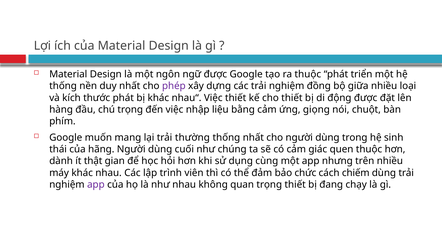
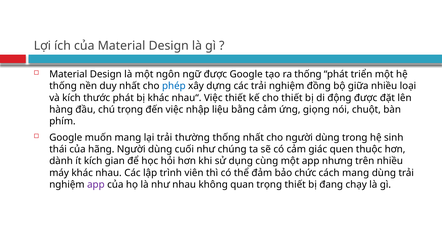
ra thuộc: thuộc -> thống (308, 74)
phép colour: purple -> blue (174, 86)
ít thật: thật -> kích (93, 161)
cách chiếm: chiếm -> mang (356, 173)
